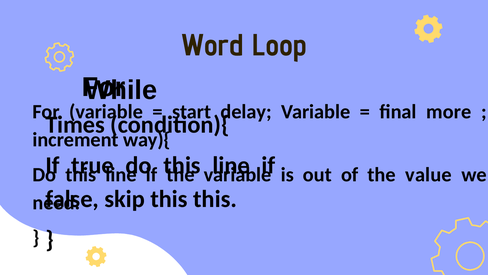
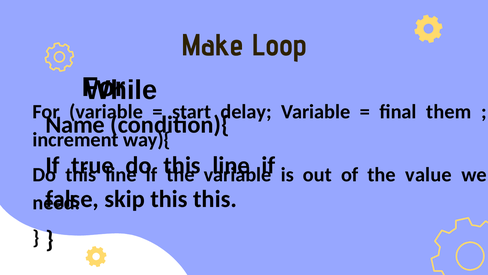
Word: Word -> Make (212, 45)
more: more -> them (449, 112)
Times: Times -> Name (75, 125)
